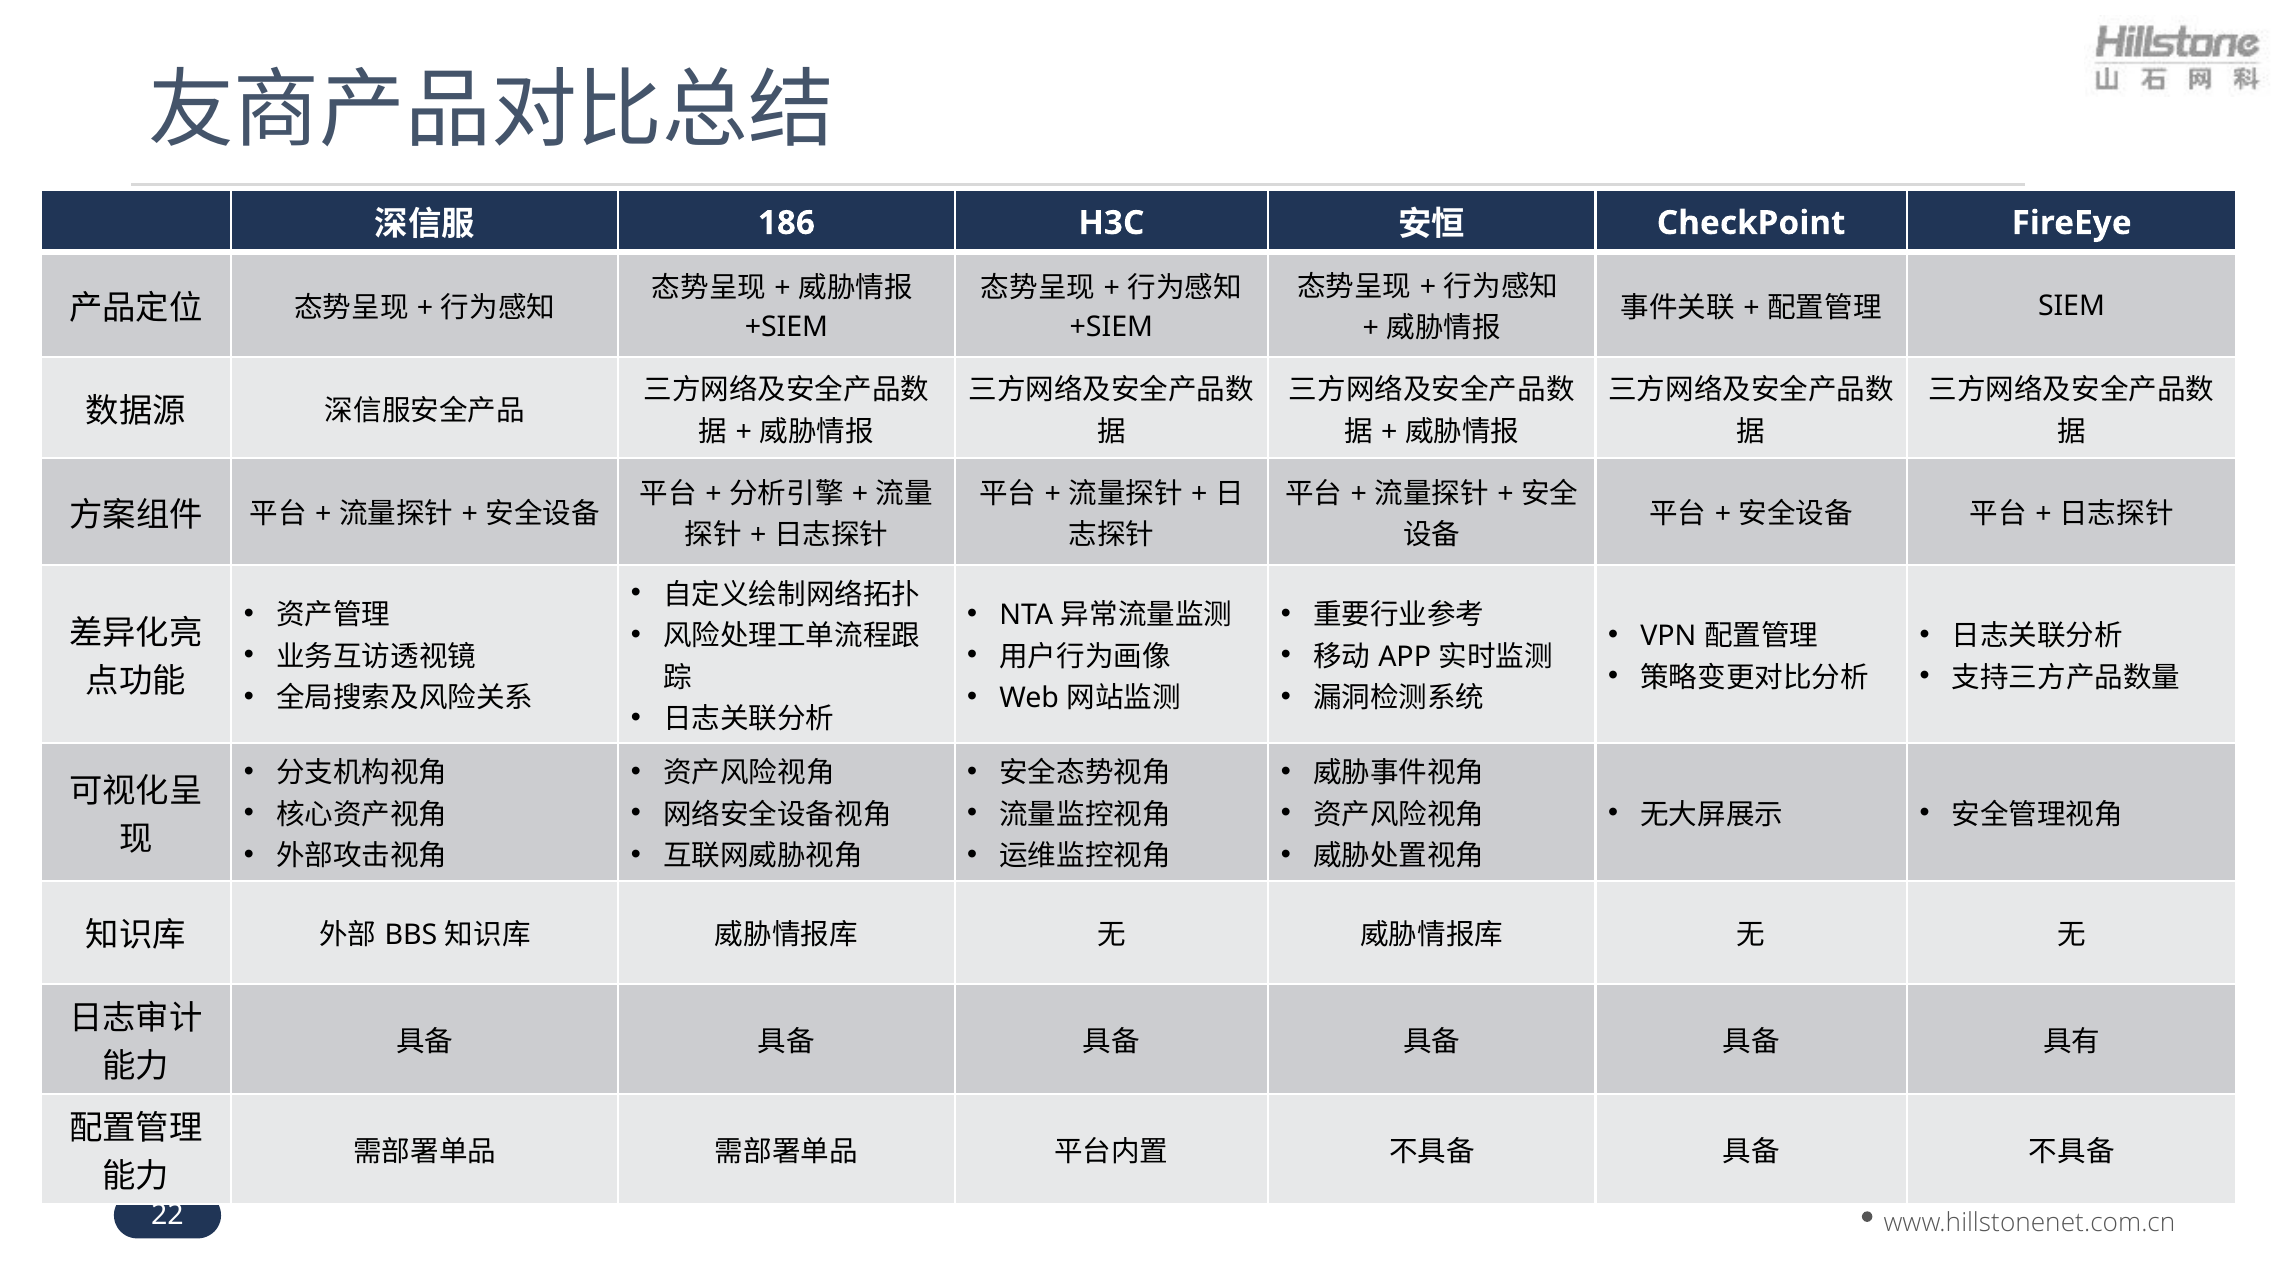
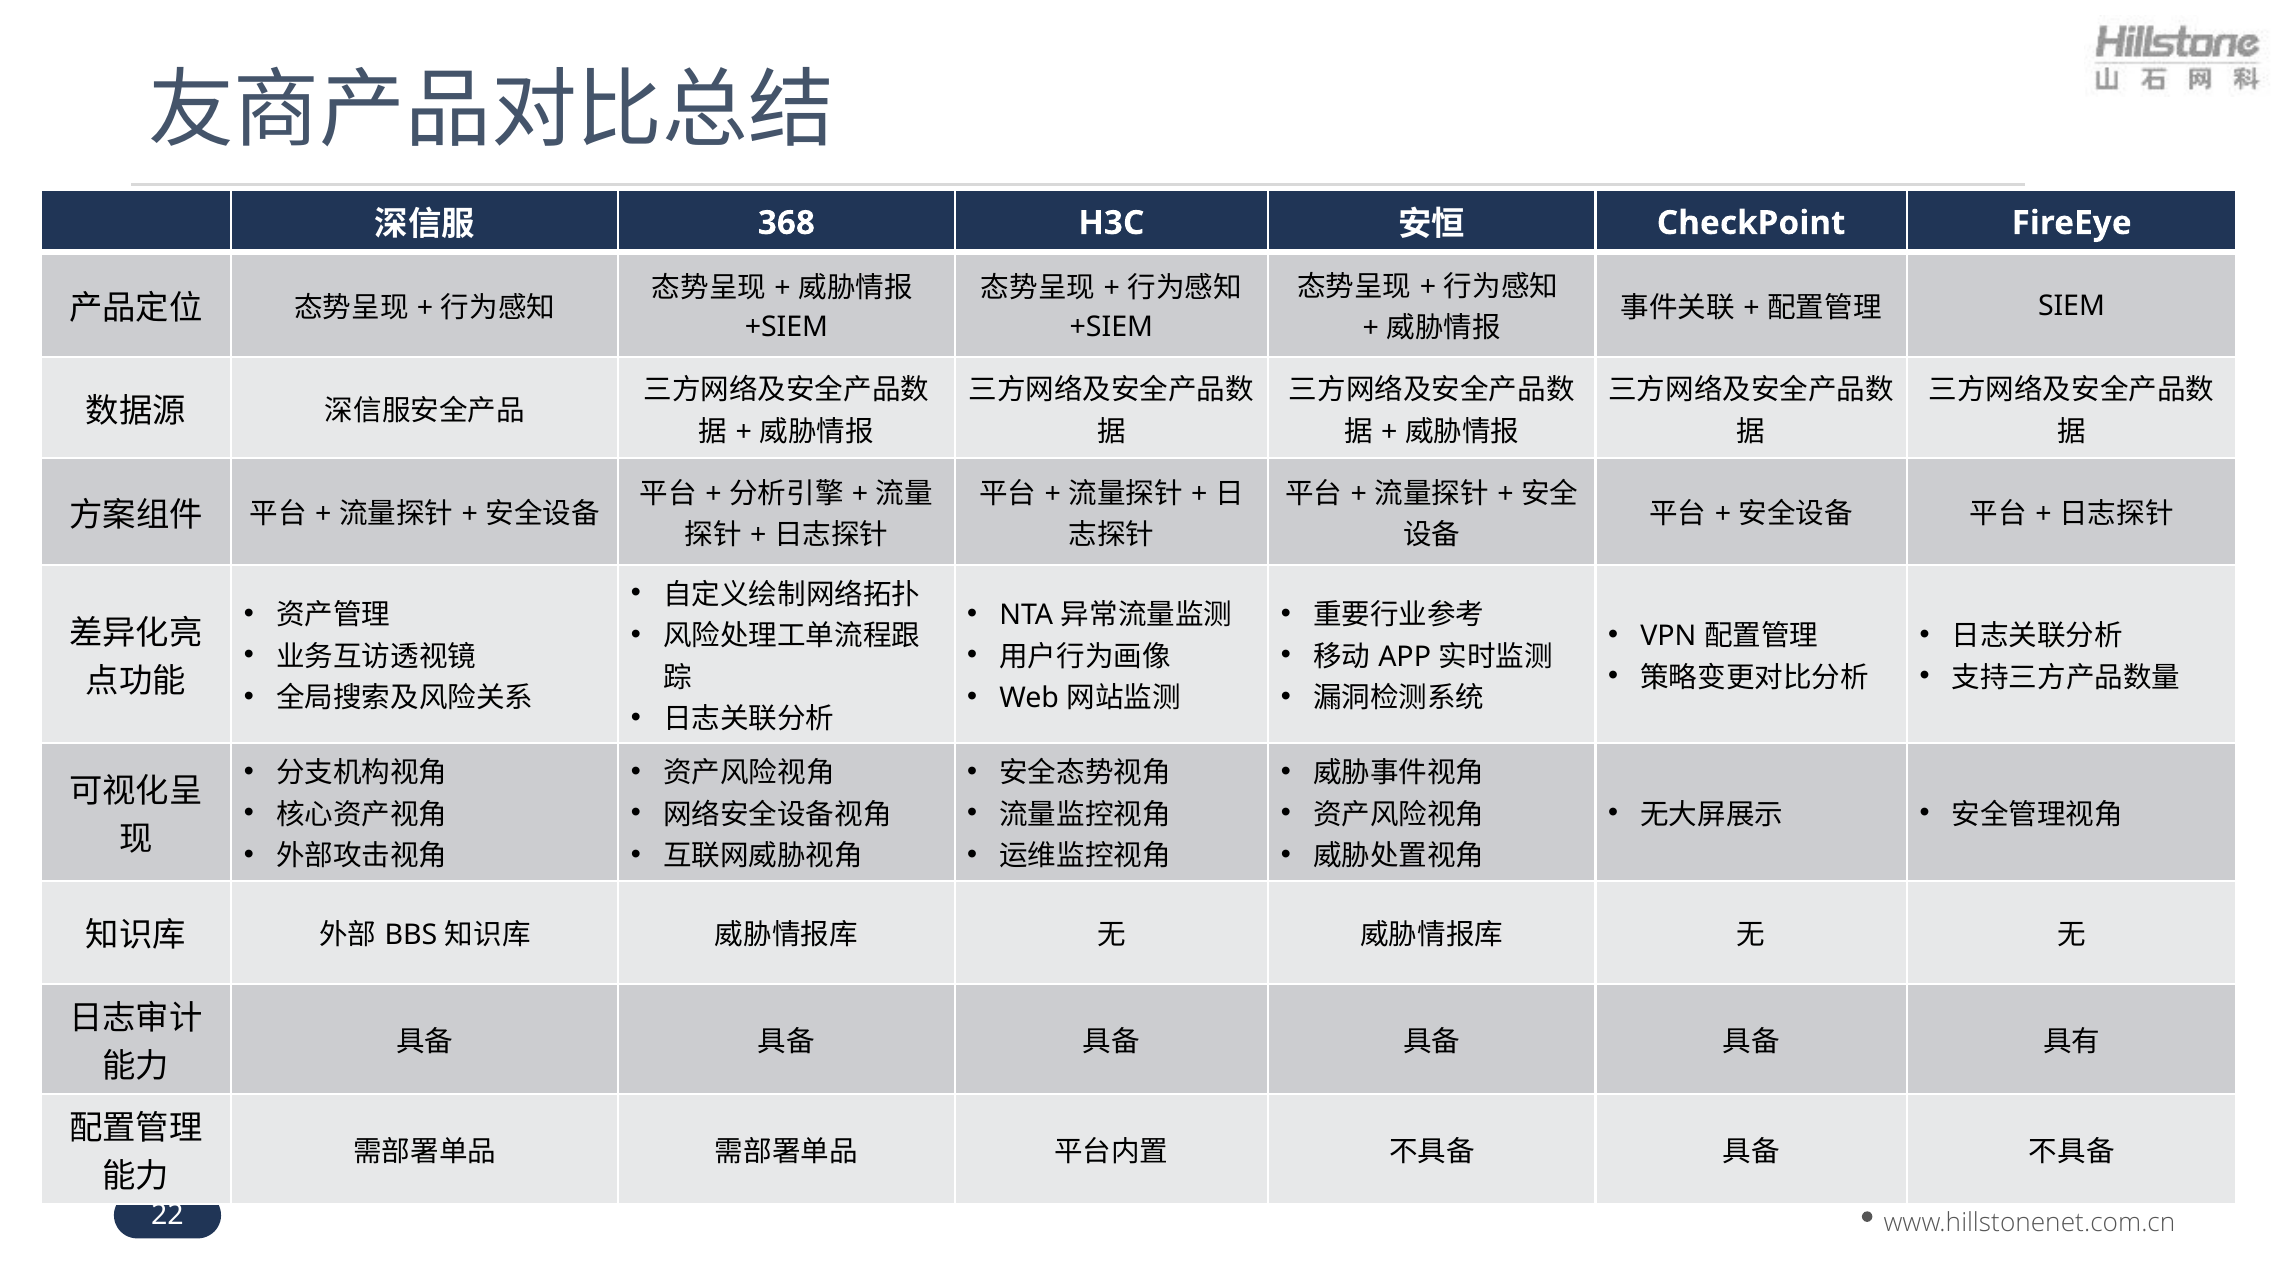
186: 186 -> 368 (786, 223)
